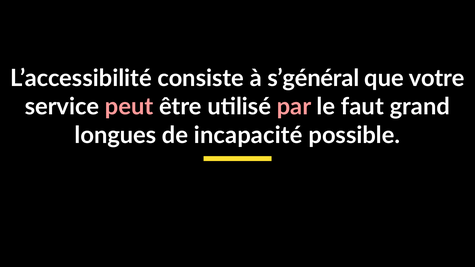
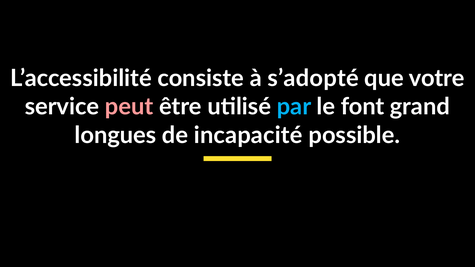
s’général: s’général -> s’adopté (313, 78)
par colour: pink -> light blue (294, 107)
faut: faut -> font (363, 107)
